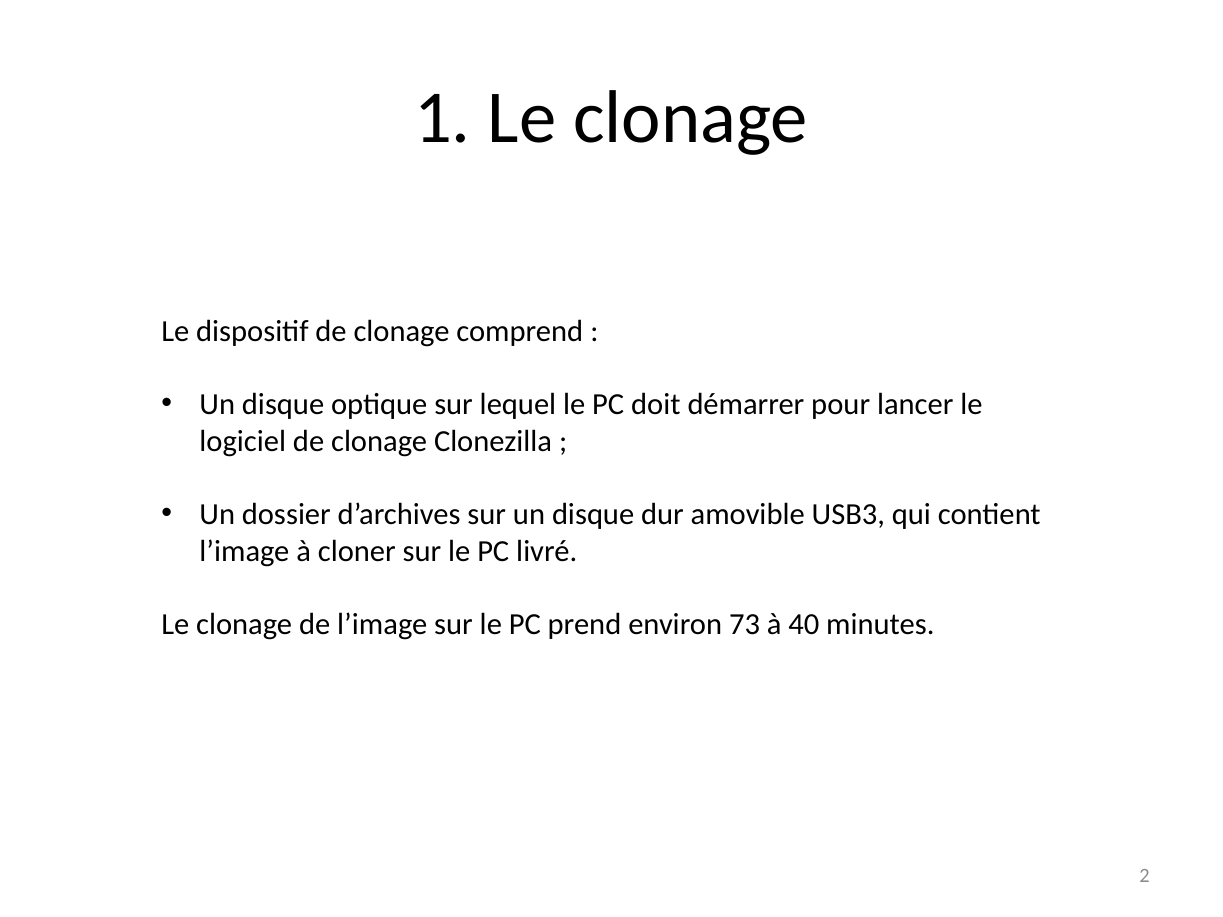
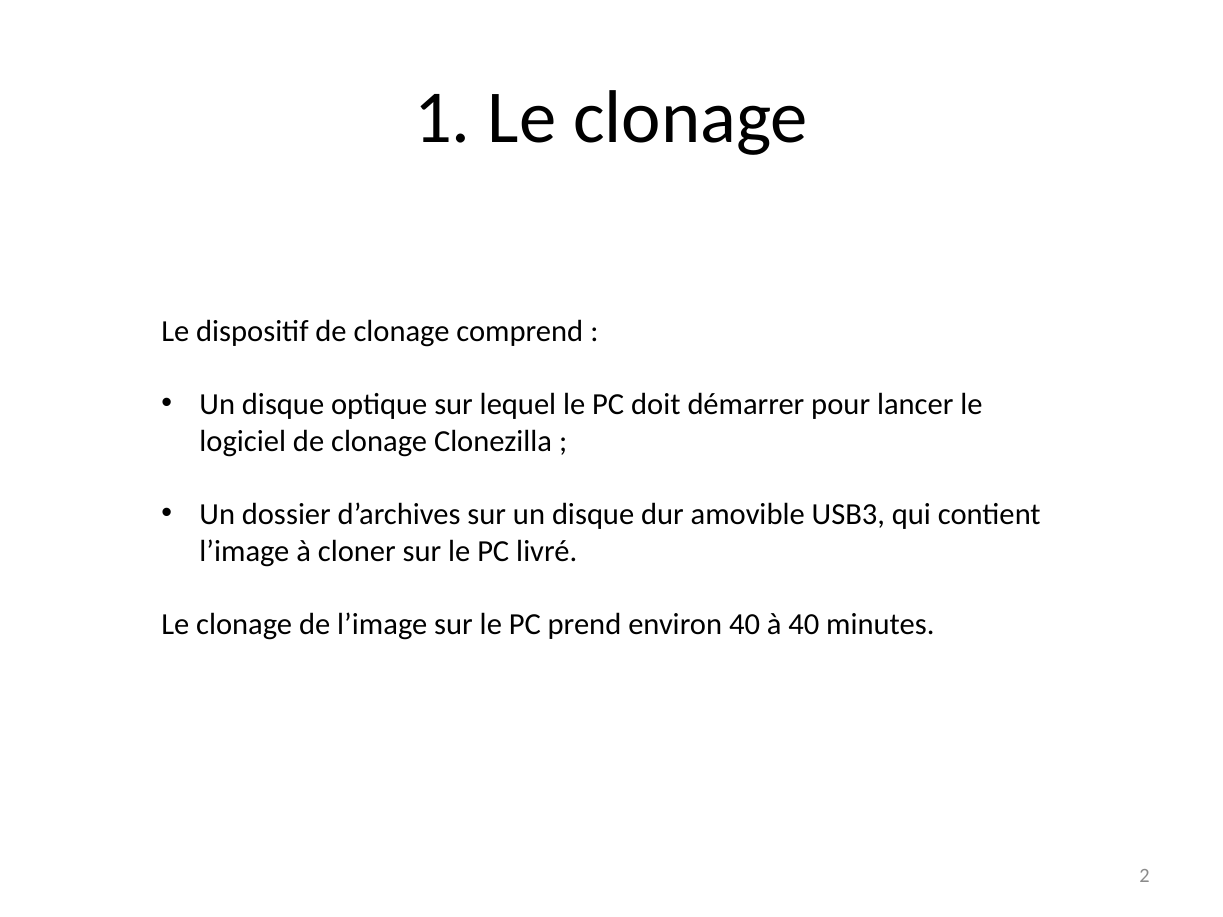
environ 73: 73 -> 40 (745, 625)
